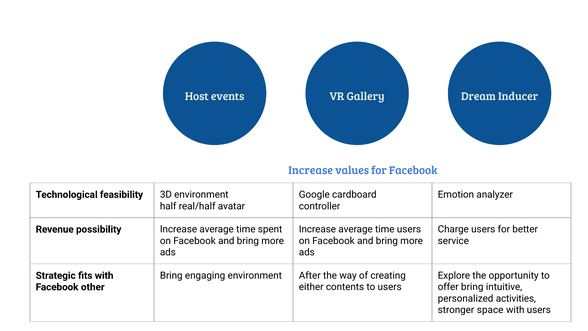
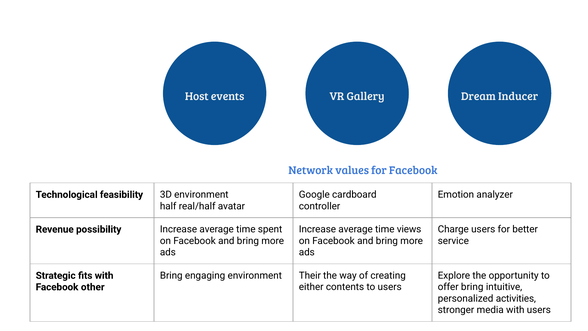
Increase: Increase -> Network (311, 170)
time users: users -> views (409, 229)
After: After -> Their (310, 275)
space: space -> media (490, 310)
